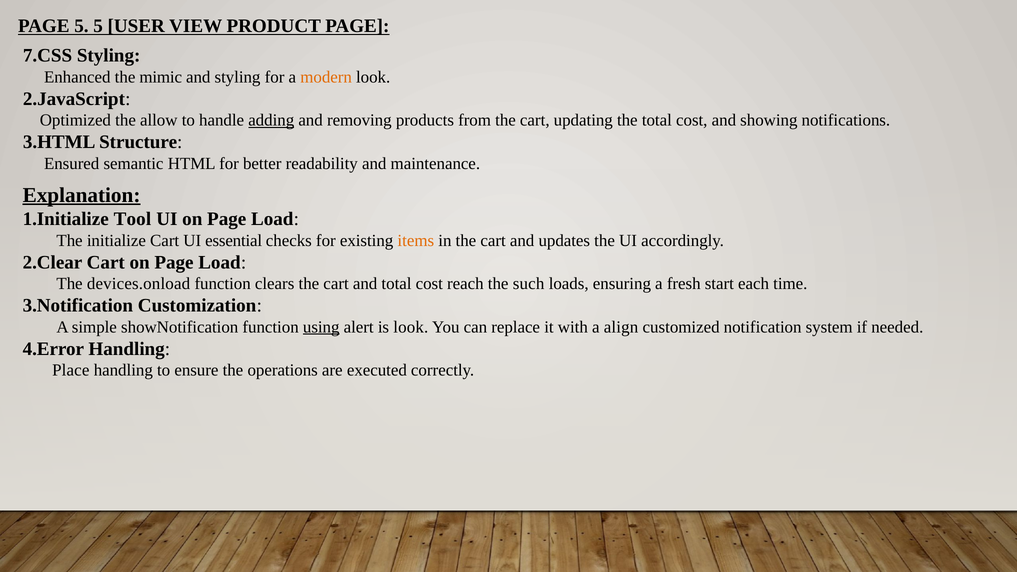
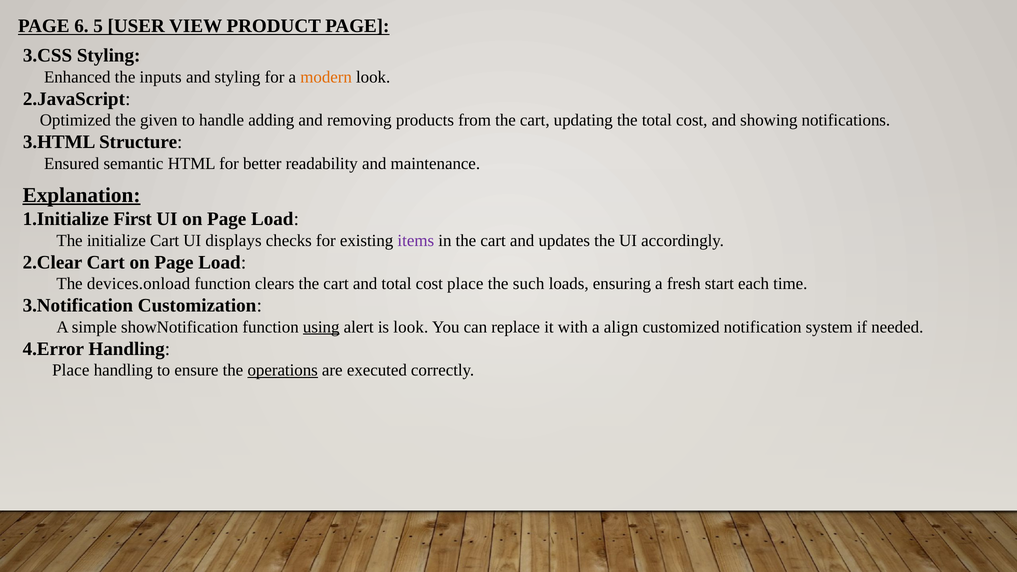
PAGE 5: 5 -> 6 (81, 26)
7.CSS: 7.CSS -> 3.CSS (48, 56)
mimic: mimic -> inputs (161, 77)
allow: allow -> given (159, 120)
adding underline: present -> none (271, 120)
Tool: Tool -> First (133, 219)
essential: essential -> displays (234, 241)
items colour: orange -> purple (416, 241)
cost reach: reach -> place (465, 284)
operations underline: none -> present (283, 370)
